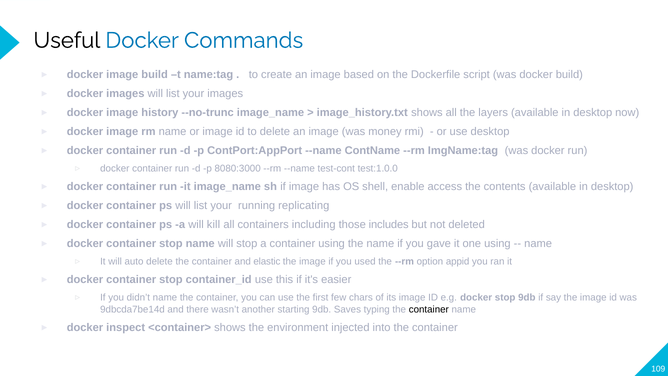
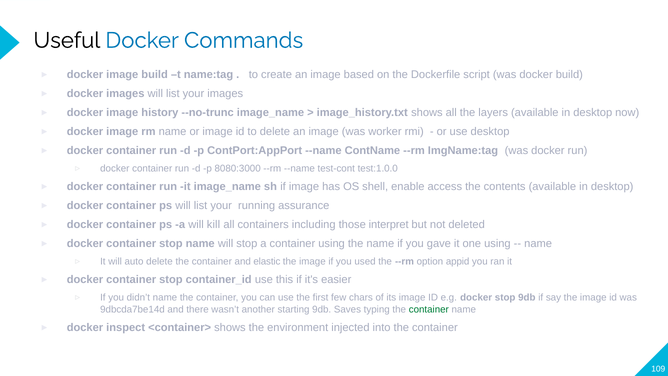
money: money -> worker (385, 132)
replicating: replicating -> assurance (304, 206)
includes: includes -> interpret (389, 224)
container colour: black -> green (429, 309)
